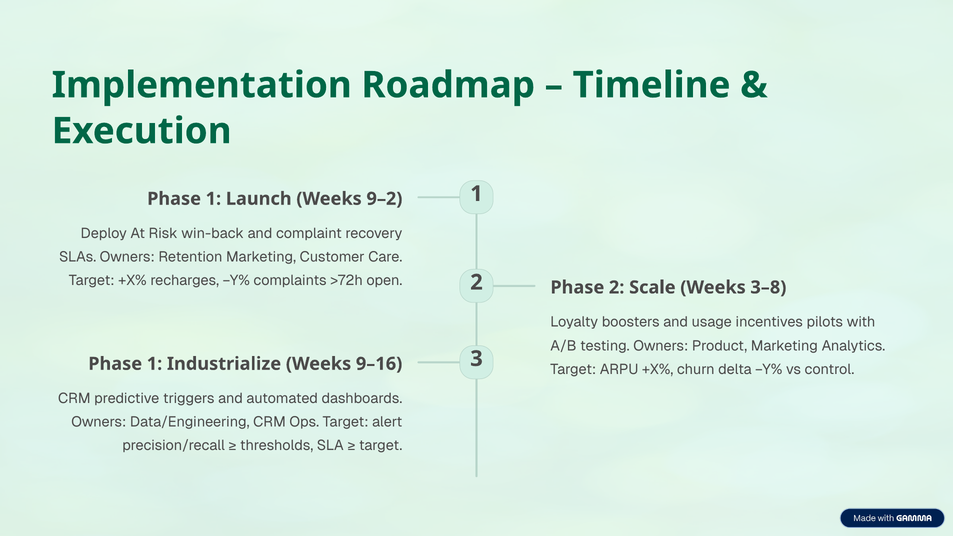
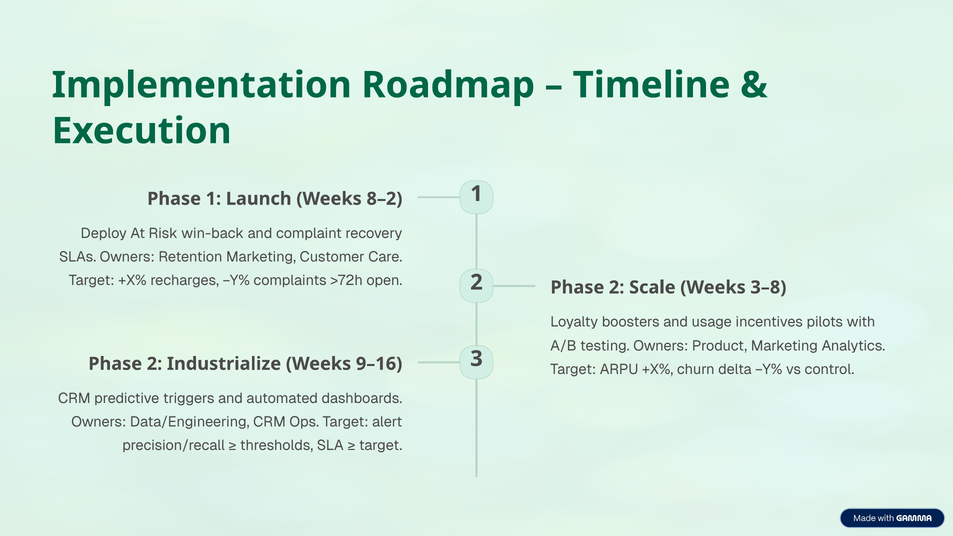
9–2: 9–2 -> 8–2 (384, 199)
1: 1 -> 2 (155, 364)
